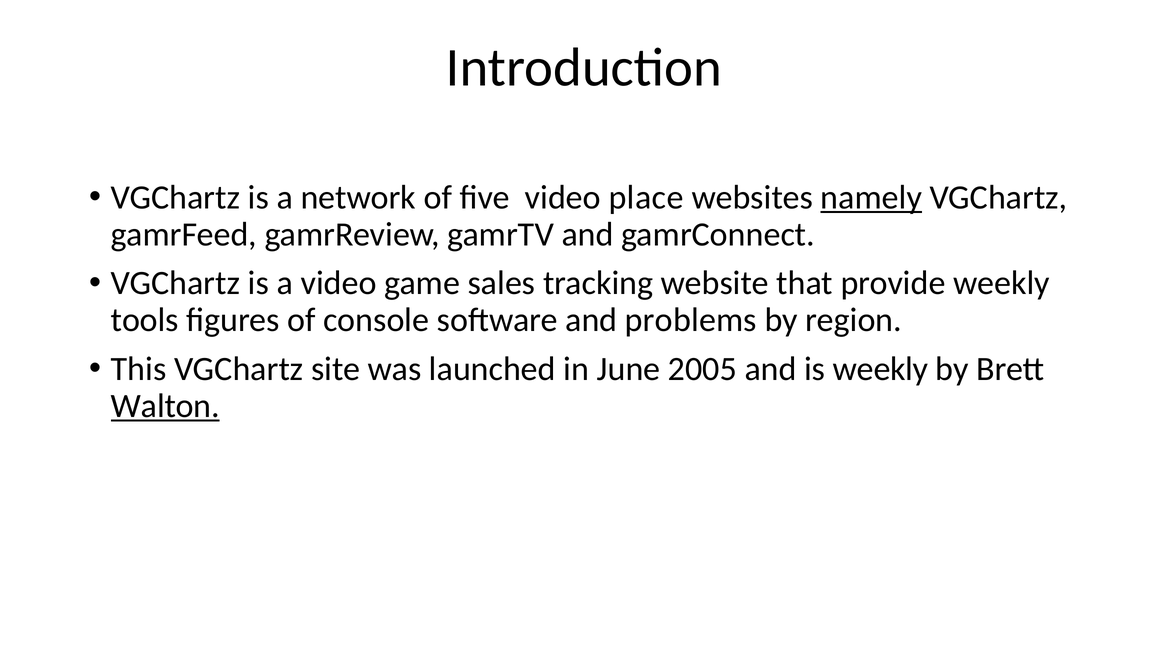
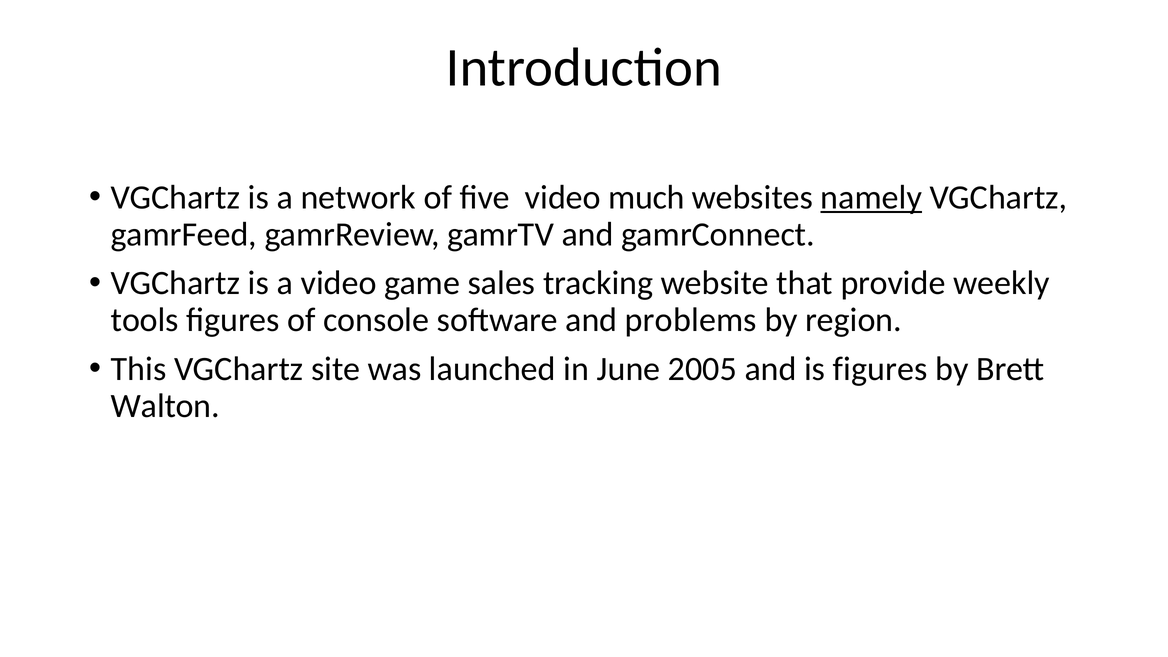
place: place -> much (646, 197)
is weekly: weekly -> figures (880, 369)
Walton underline: present -> none (165, 406)
